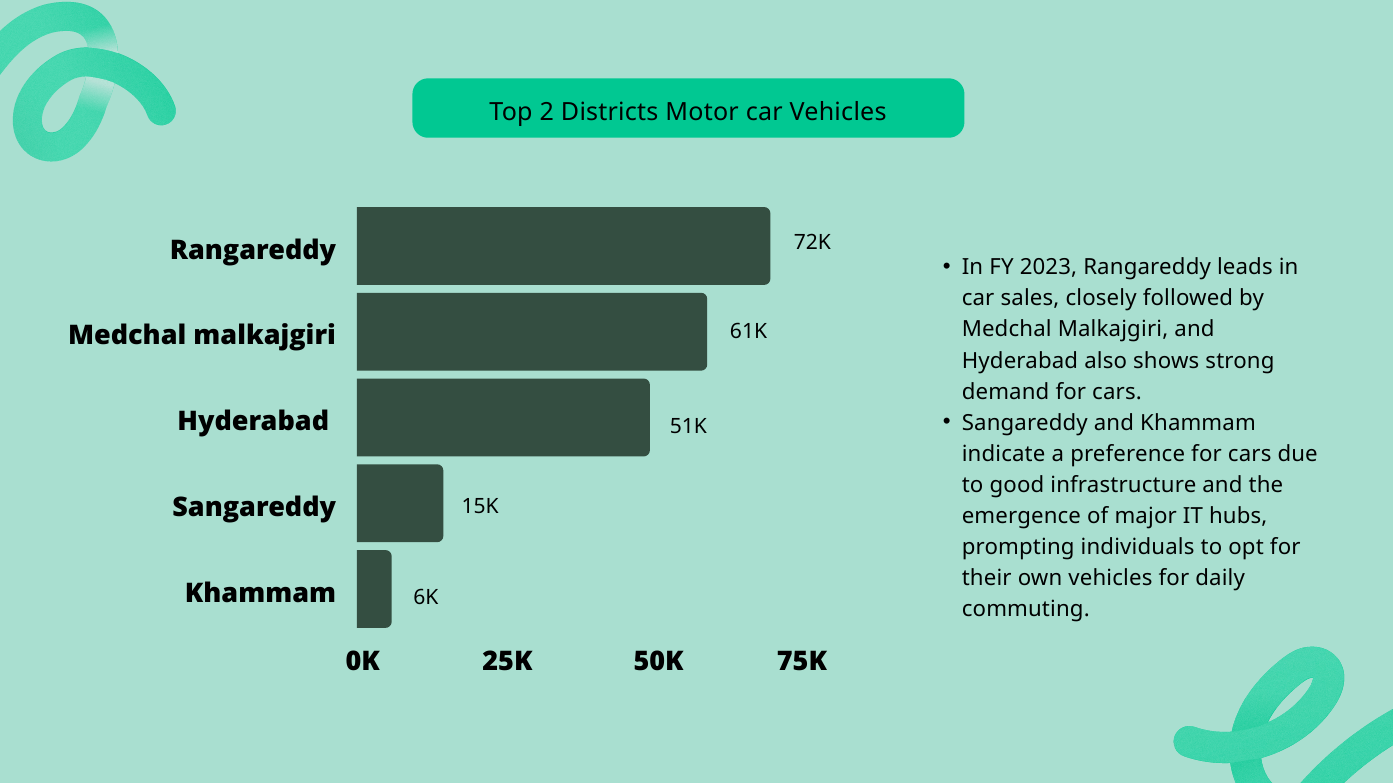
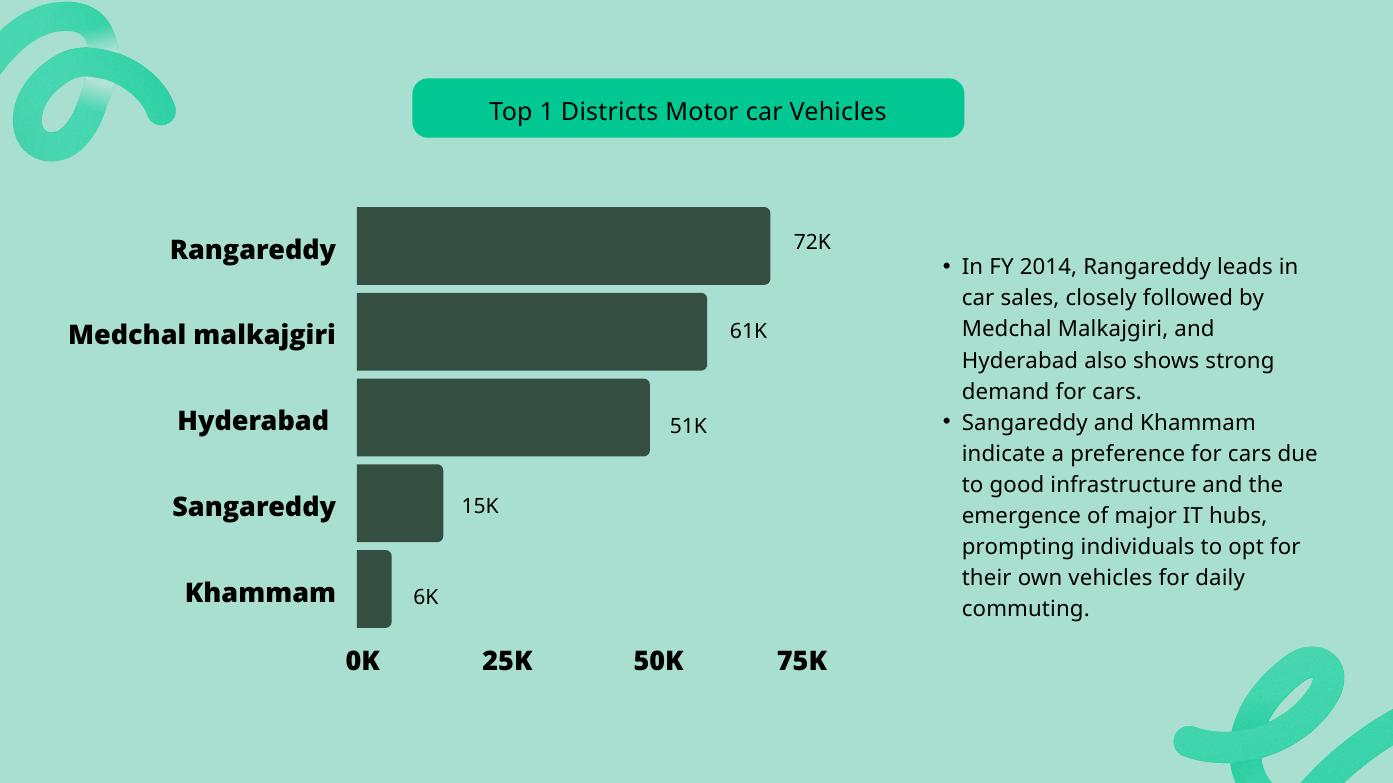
2: 2 -> 1 (547, 112)
2023: 2023 -> 2014 (1048, 268)
